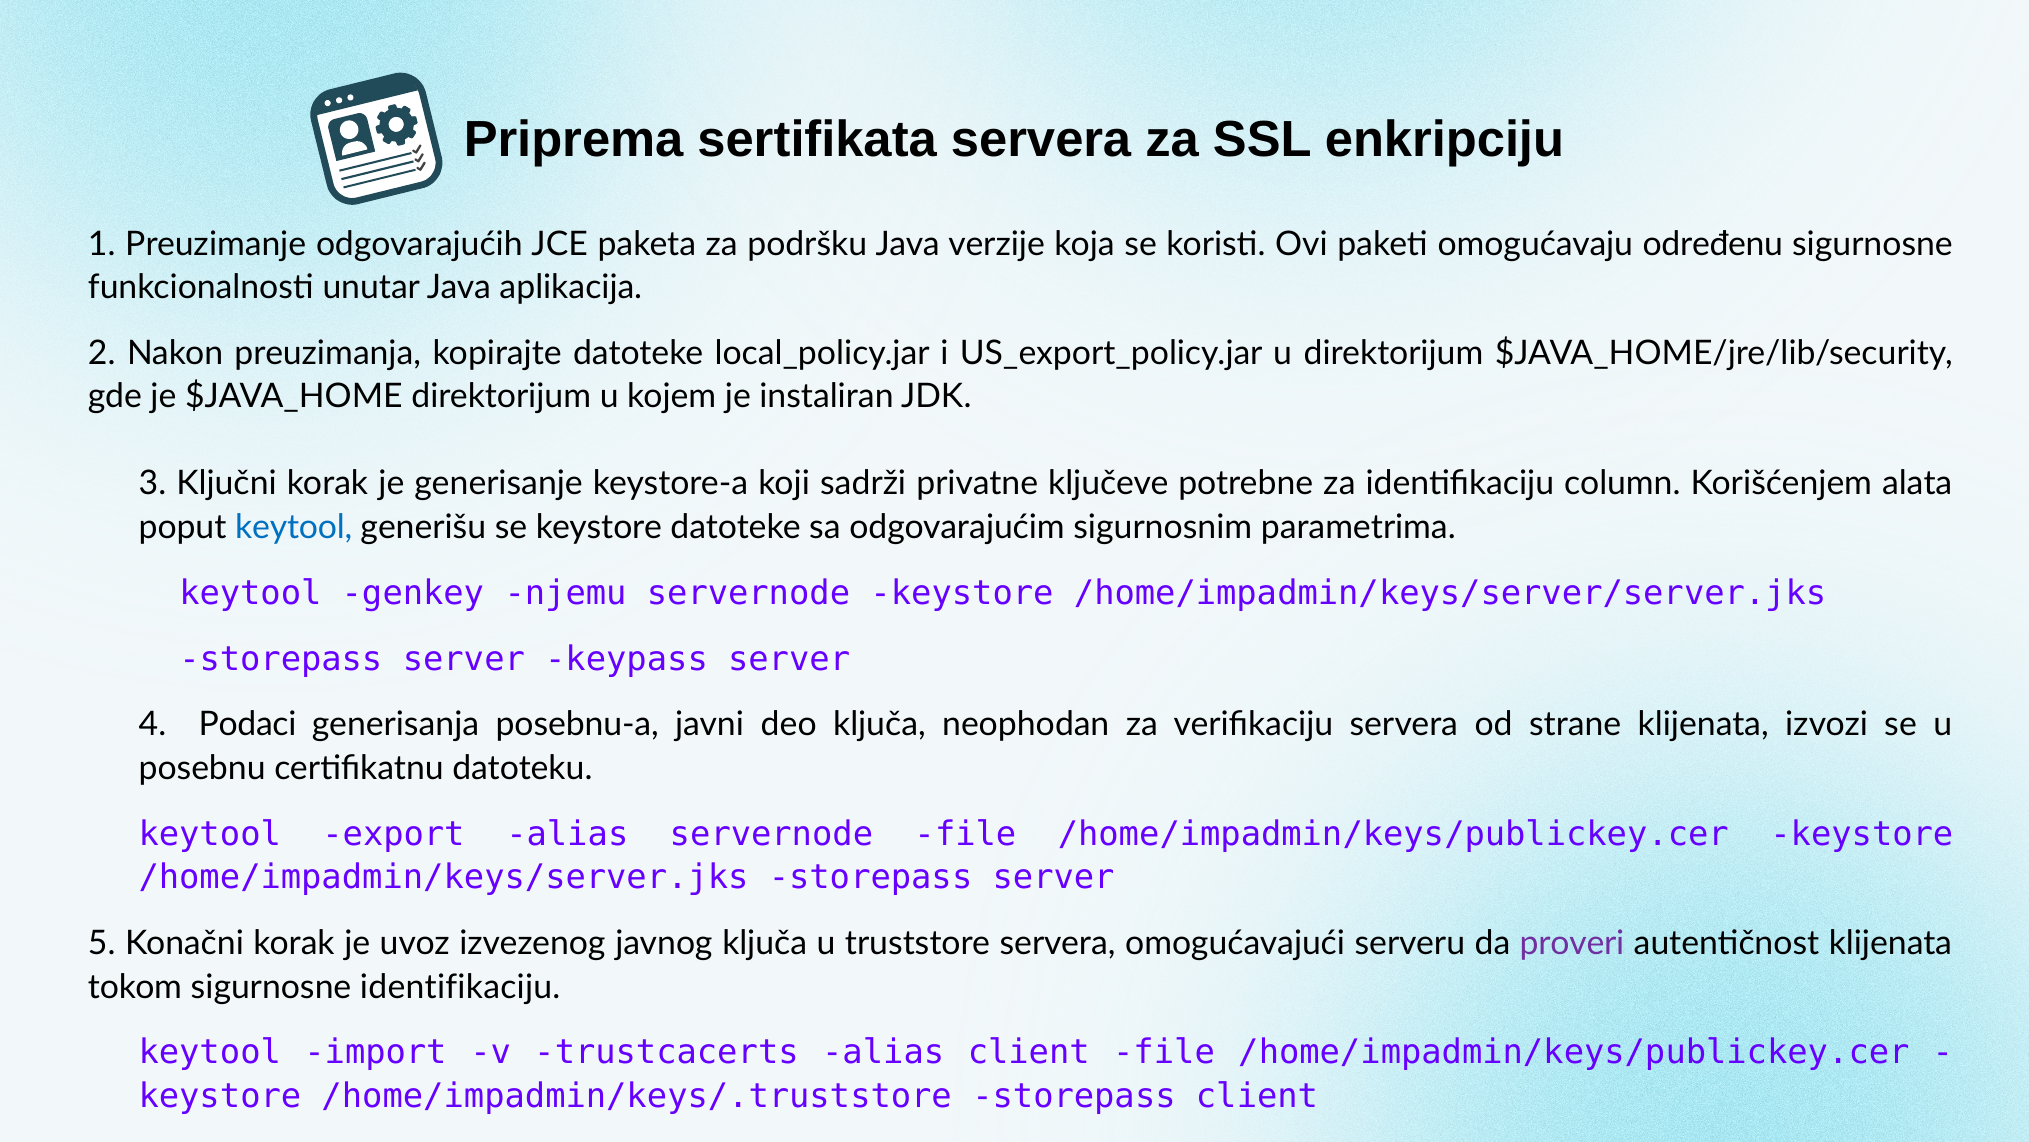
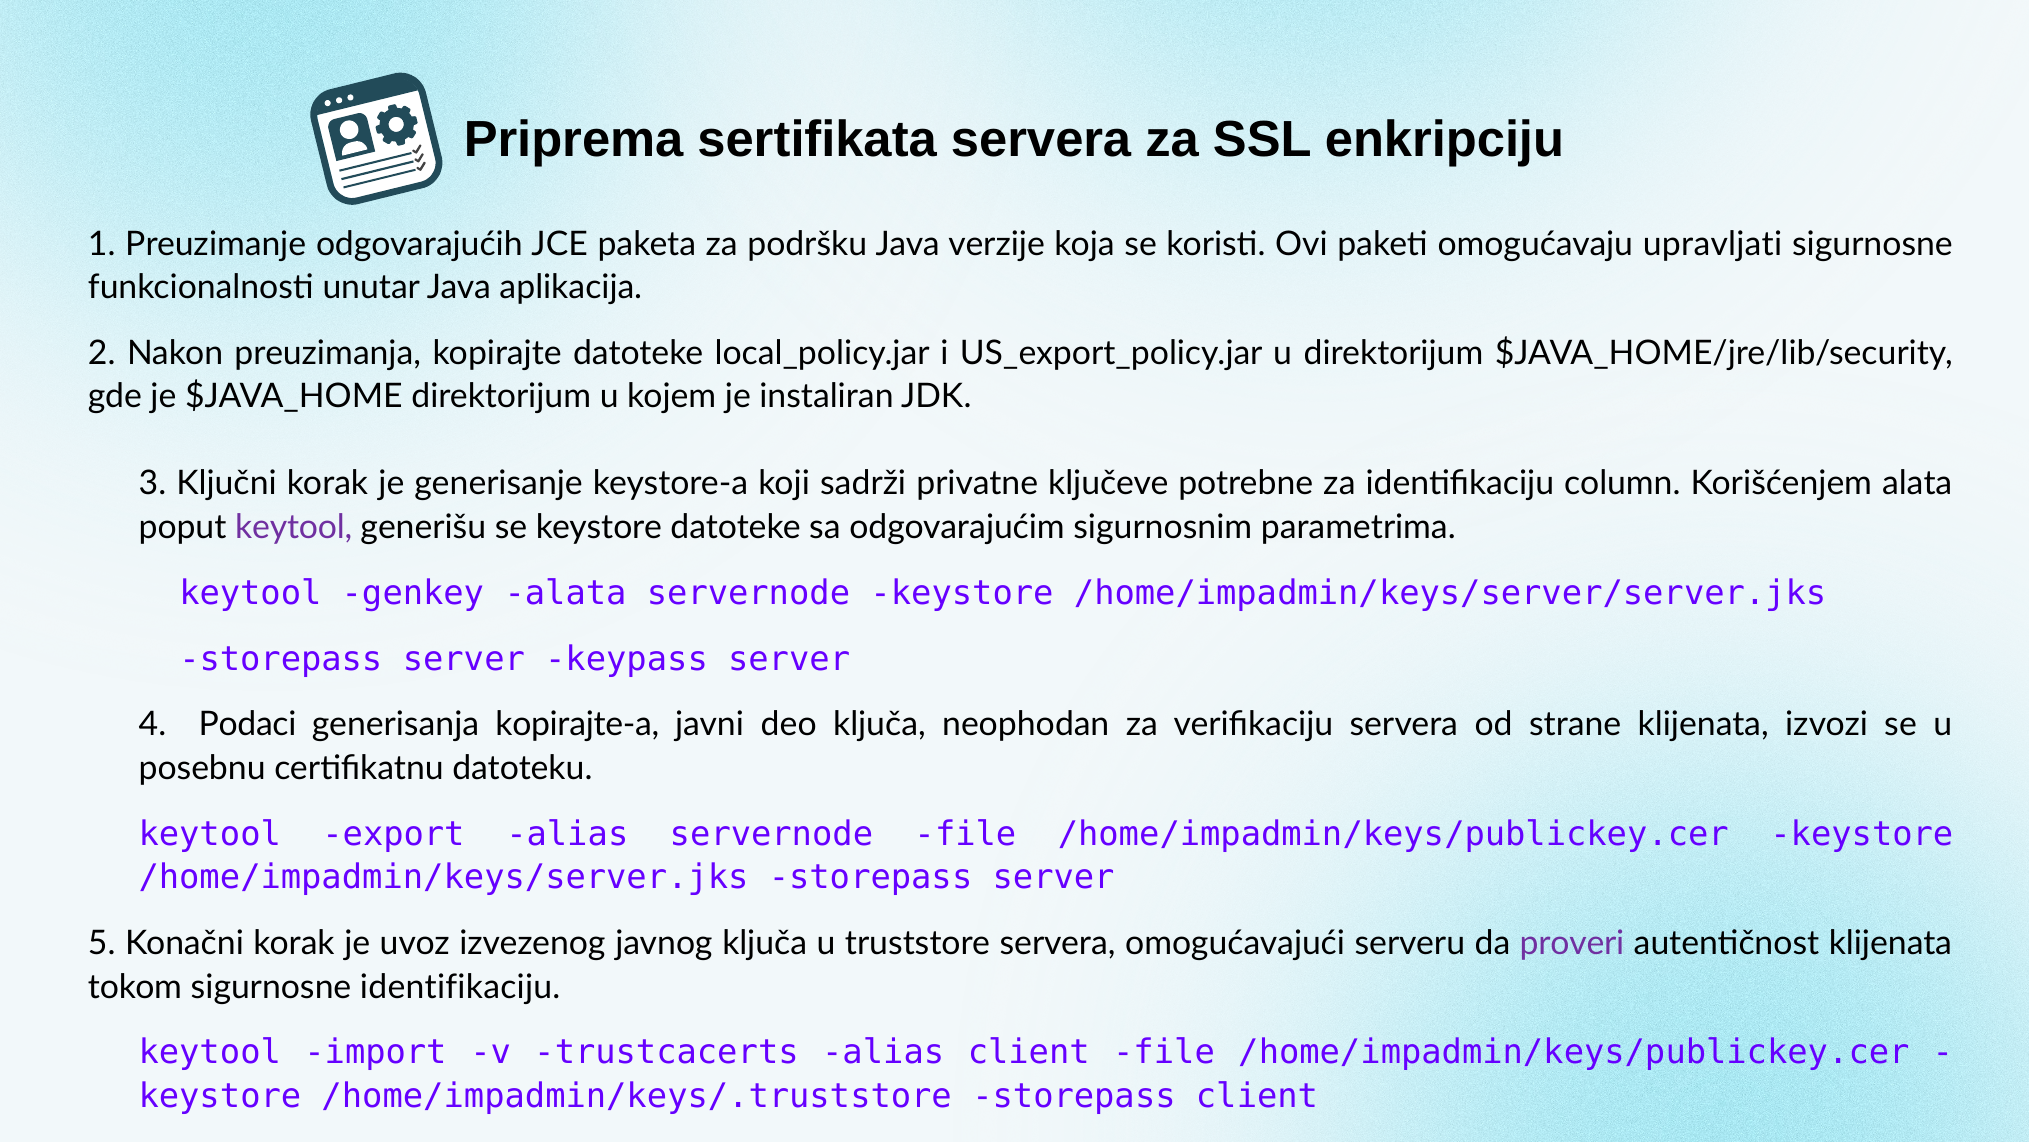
određenu: određenu -> upravljati (1713, 244)
keytool colour: blue -> purple (294, 527)
genkey njemu: njemu -> alata (566, 593)
posebnu-a: posebnu-a -> kopirajte-a (577, 724)
